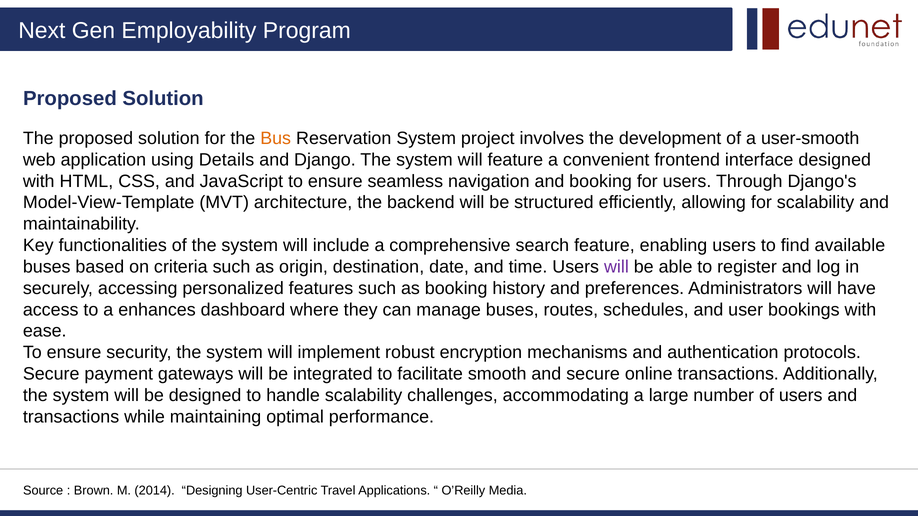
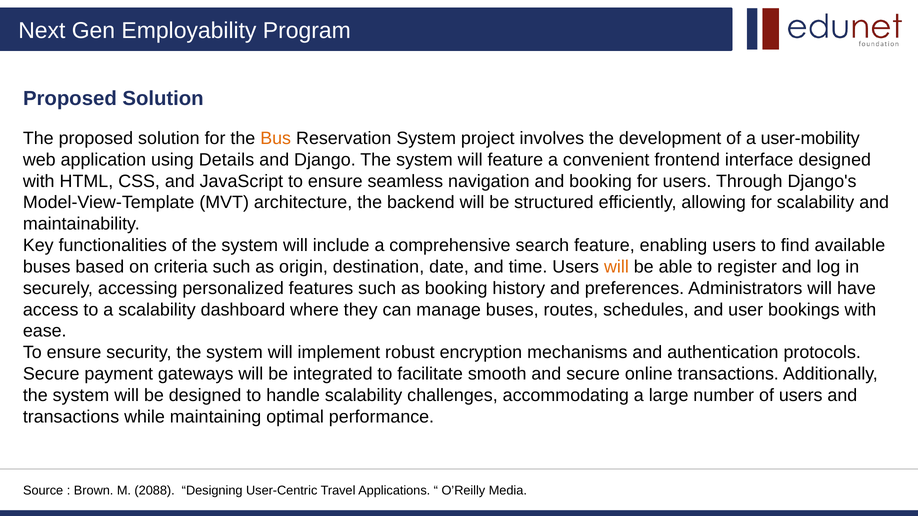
user-smooth: user-smooth -> user-mobility (810, 138)
will colour: purple -> orange (616, 267)
a enhances: enhances -> scalability (157, 310)
2014: 2014 -> 2088 (155, 491)
